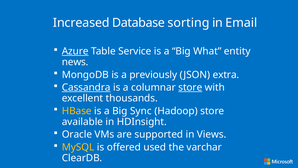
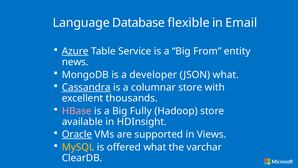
Increased: Increased -> Language (81, 23)
sorting: sorting -> flexible (189, 23)
What: What -> From (207, 51)
previously: previously -> developer (153, 75)
JSON extra: extra -> what (226, 75)
store underline: present -> none (190, 87)
HBase colour: yellow -> pink (77, 111)
Sync: Sync -> Fully (141, 111)
Oracle underline: none -> present (77, 134)
offered used: used -> what (155, 147)
